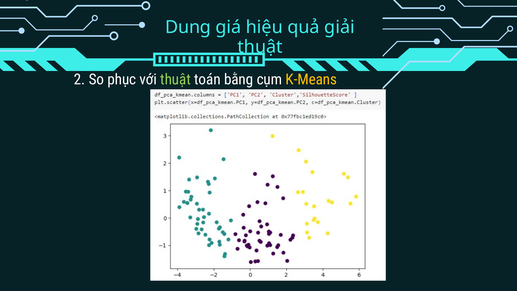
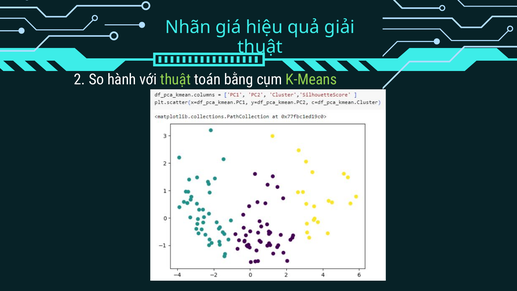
Dụng: Dụng -> Nhãn (188, 27)
phục: phục -> hành (122, 80)
K-Means colour: yellow -> light green (311, 80)
